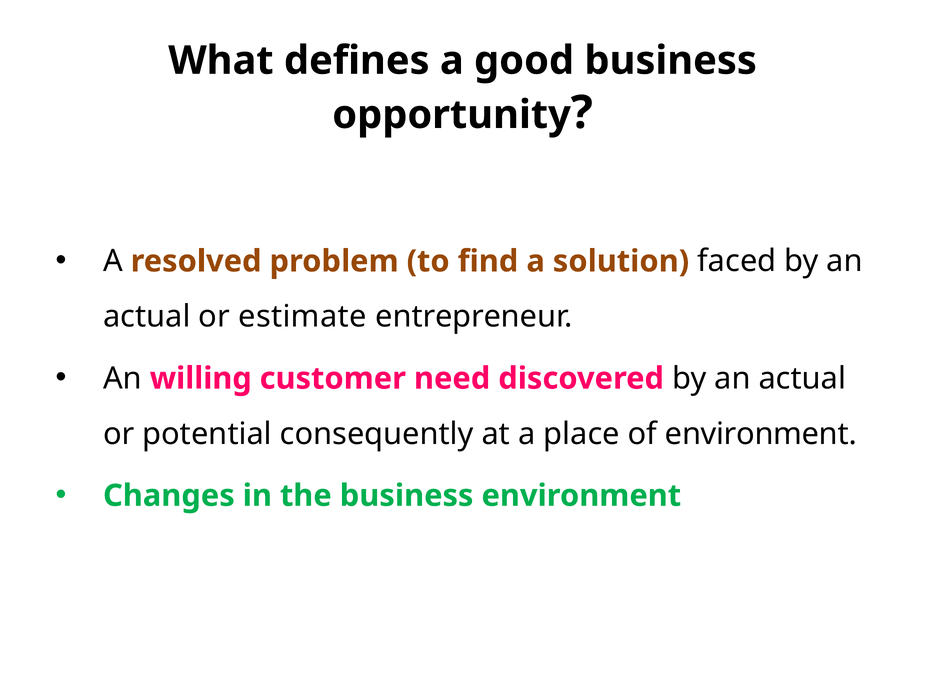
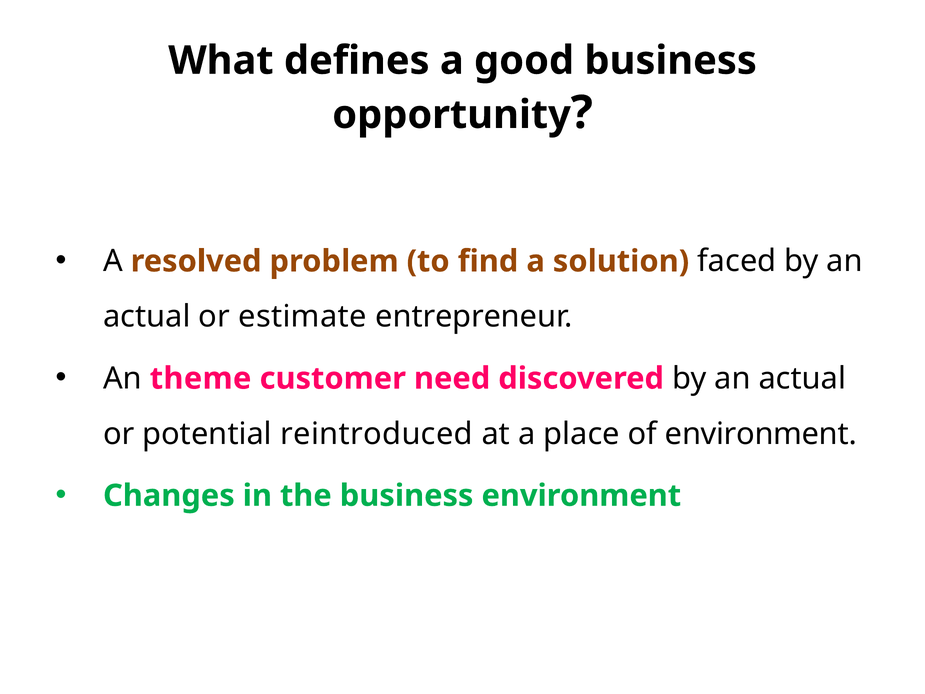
willing: willing -> theme (201, 378)
consequently: consequently -> reintroduced (377, 434)
